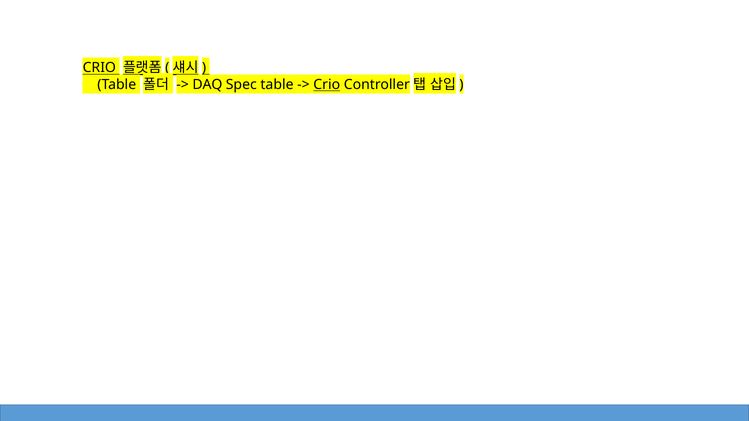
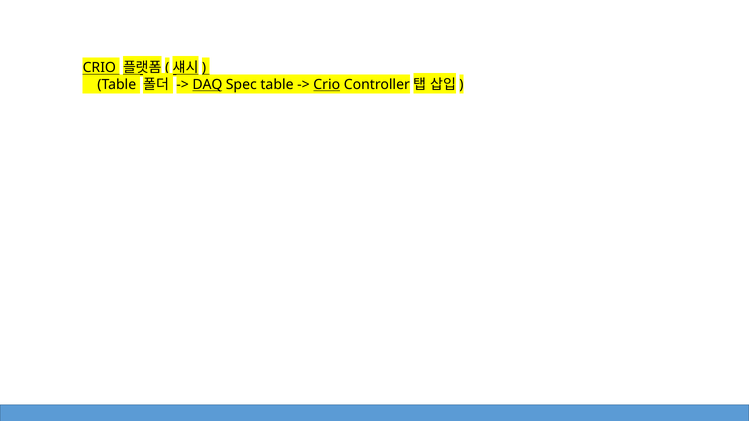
DAQ underline: none -> present (207, 85)
